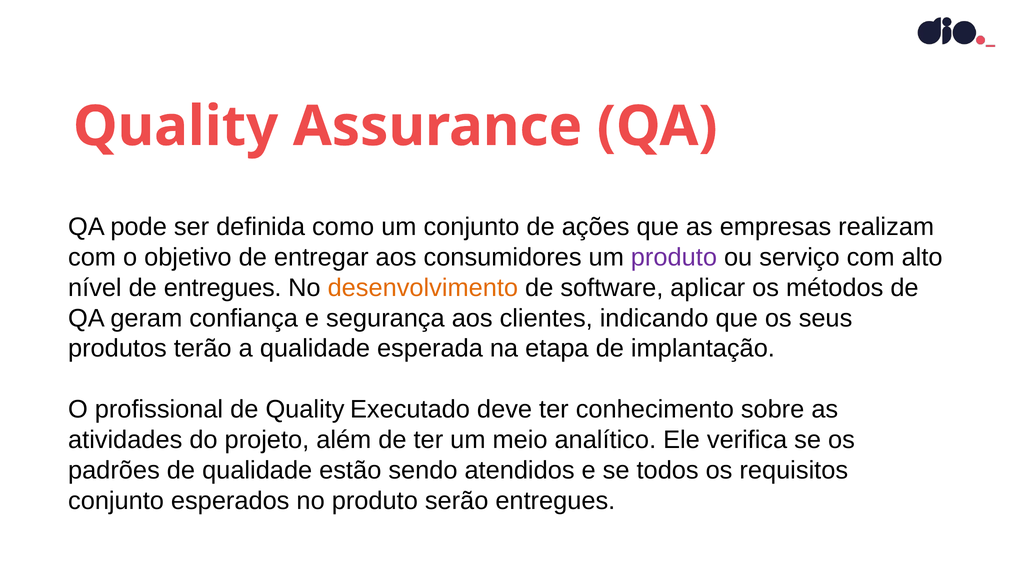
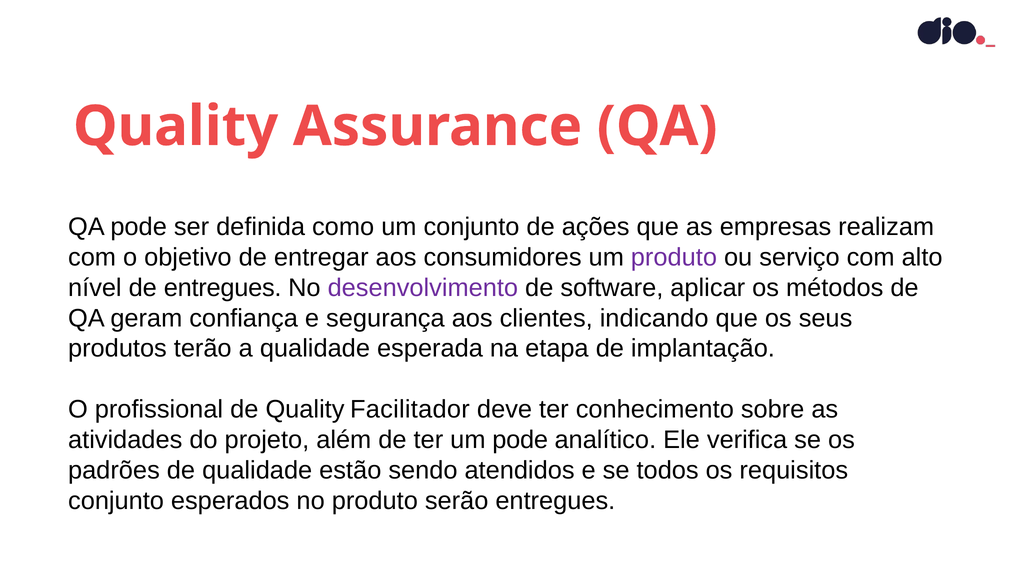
desenvolvimento colour: orange -> purple (423, 288)
Executado: Executado -> Facilitador (410, 410)
um meio: meio -> pode (520, 440)
